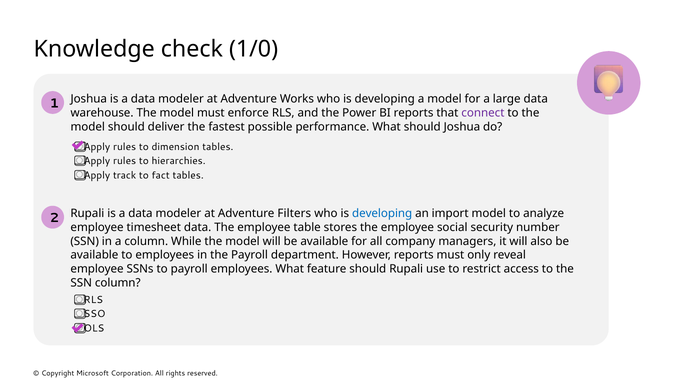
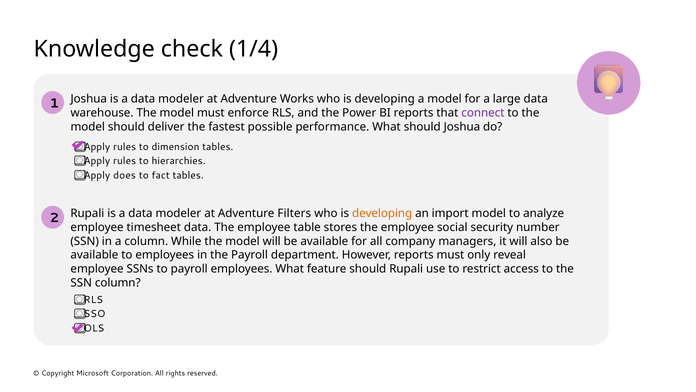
1/0: 1/0 -> 1/4 (254, 49)
track: track -> does (125, 175)
developing colour: blue -> orange (382, 213)
